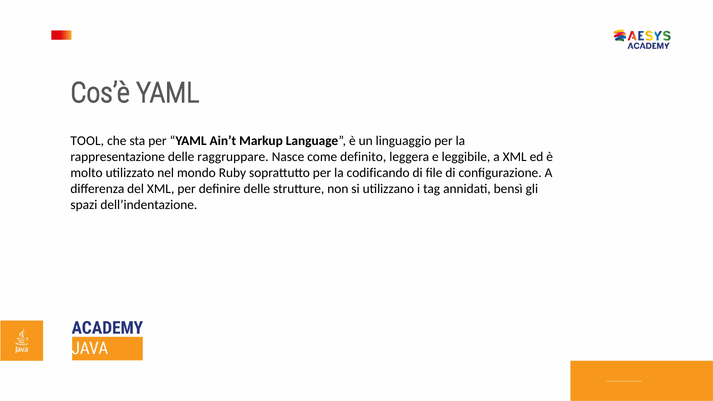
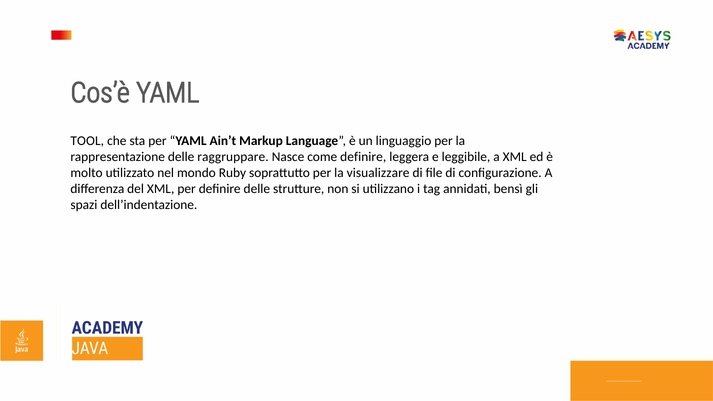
come definito: definito -> definire (363, 157)
codificando: codificando -> visualizzare (378, 173)
